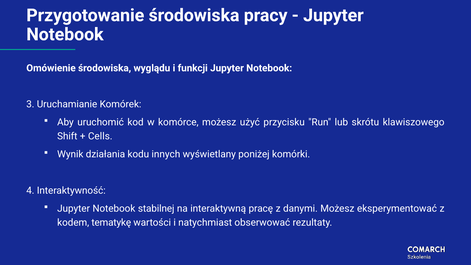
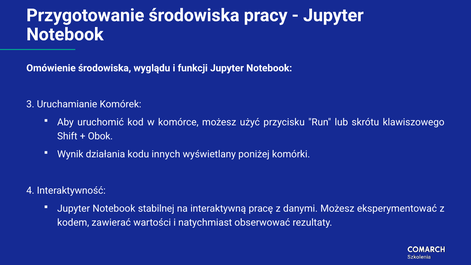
Cells: Cells -> Obok (100, 136)
tematykę: tematykę -> zawierać (111, 223)
